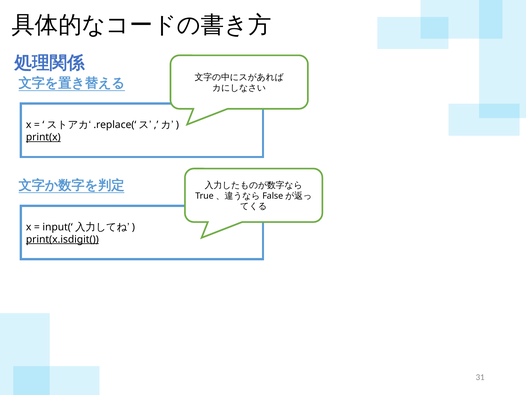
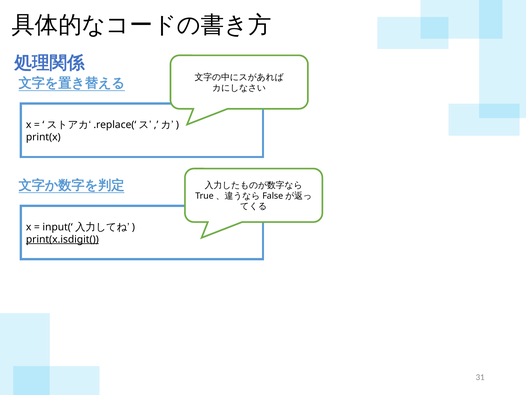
print(x underline: present -> none (43, 137)
